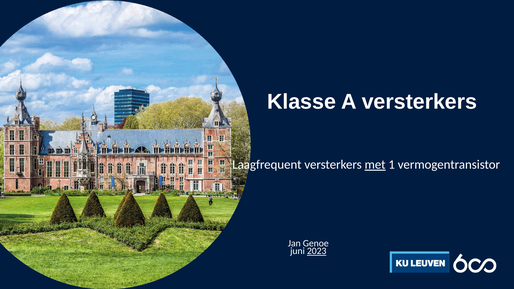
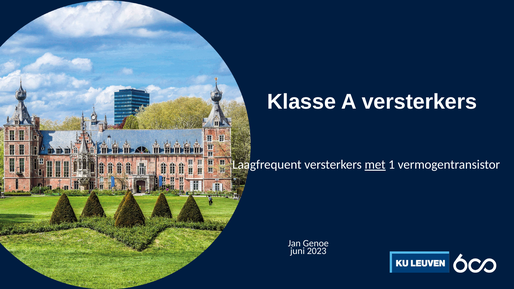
2023 underline: present -> none (317, 251)
